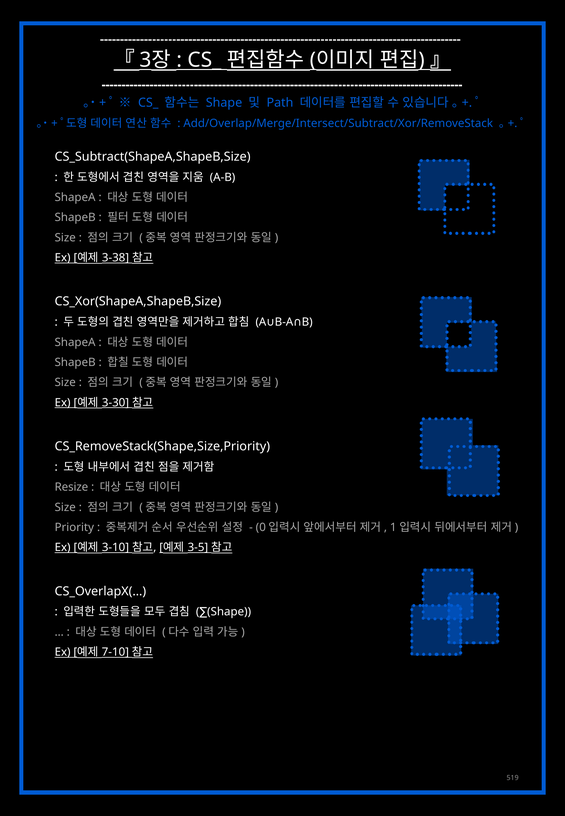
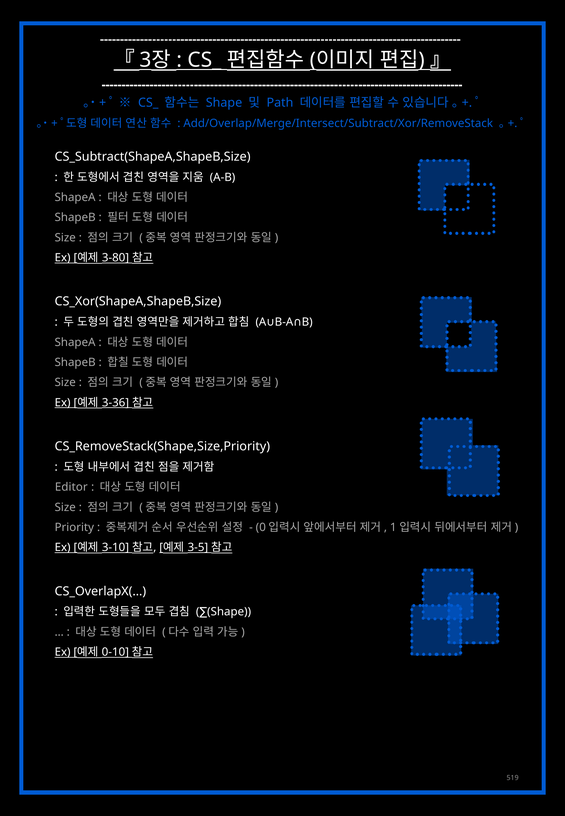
3-38: 3-38 -> 3-80 (115, 258)
3-30: 3-30 -> 3-36 (115, 403)
Resize: Resize -> Editor (71, 487)
7-10: 7-10 -> 0-10 (115, 652)
